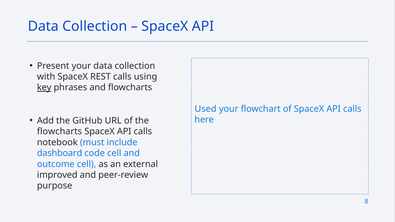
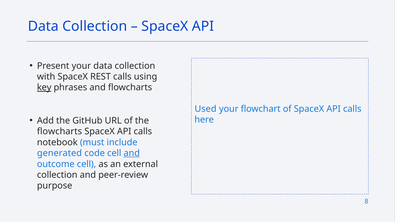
dashboard: dashboard -> generated (59, 153)
and underline: none -> present (132, 153)
improved: improved -> collection (57, 175)
